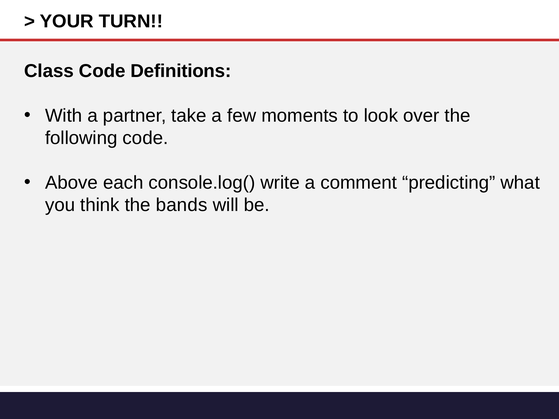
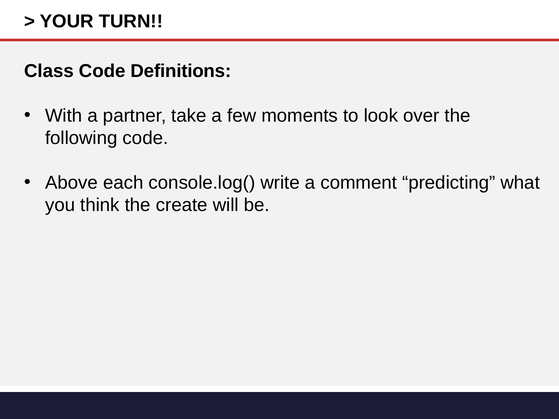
bands: bands -> create (182, 205)
